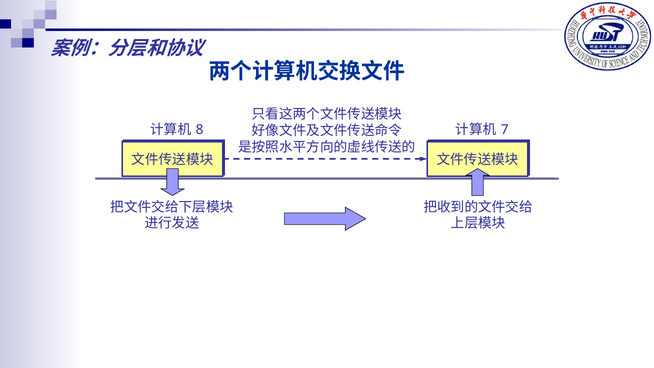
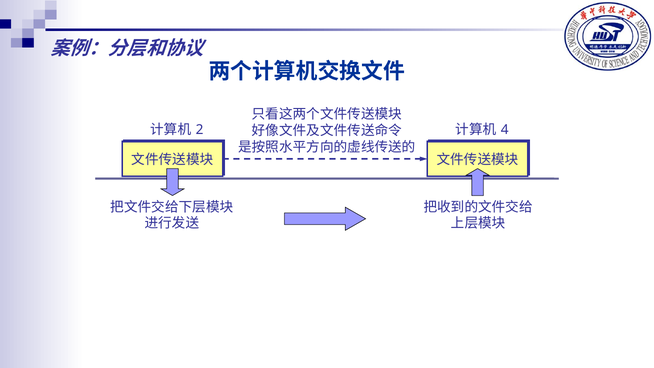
8: 8 -> 2 (200, 130)
7: 7 -> 4 (505, 130)
